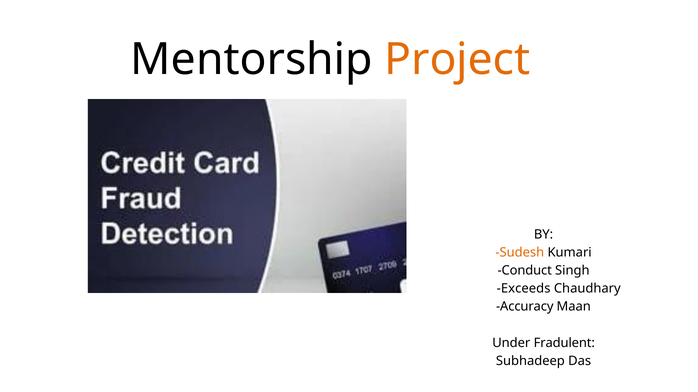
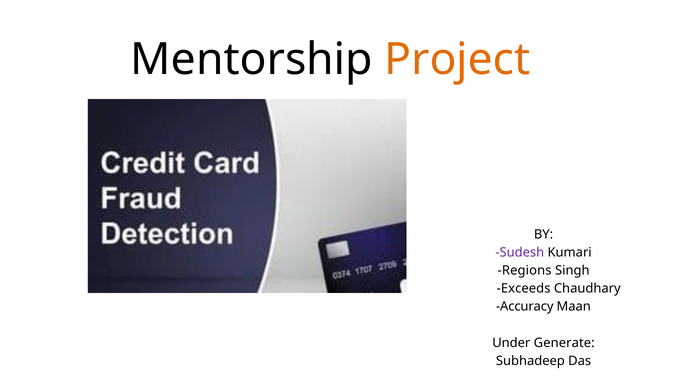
Sudesh colour: orange -> purple (520, 253)
Conduct: Conduct -> Regions (525, 271)
Fradulent: Fradulent -> Generate (564, 343)
